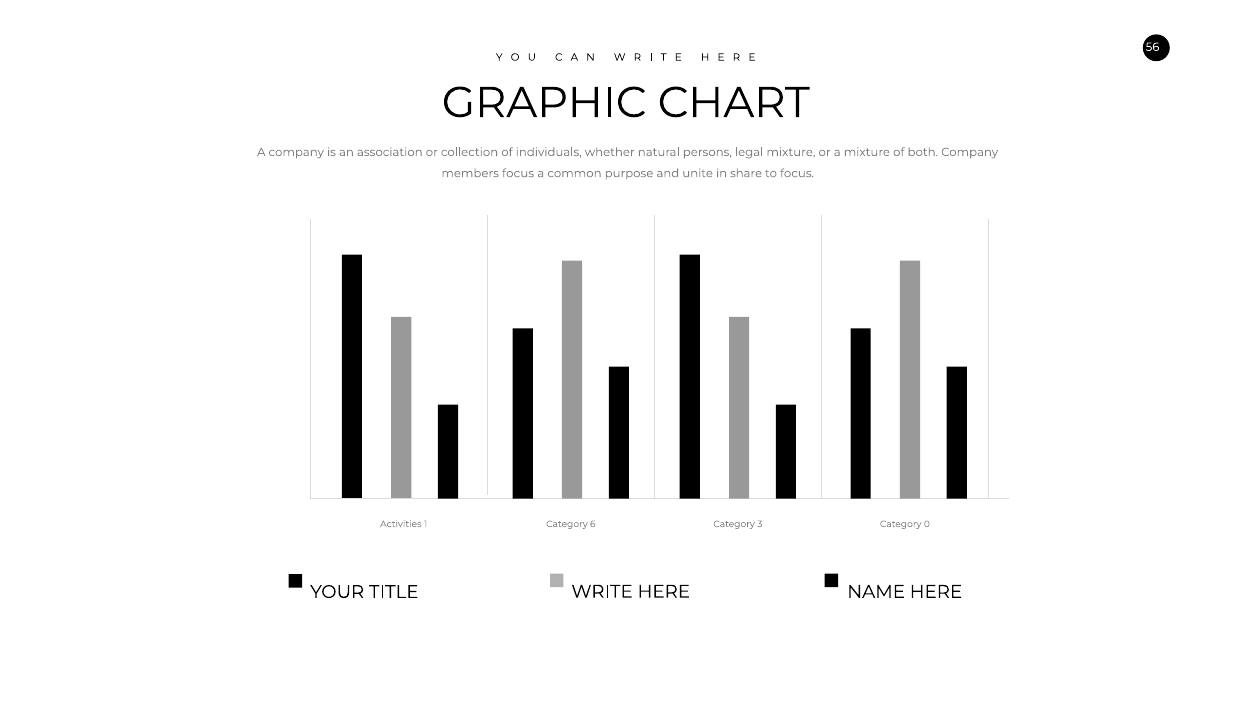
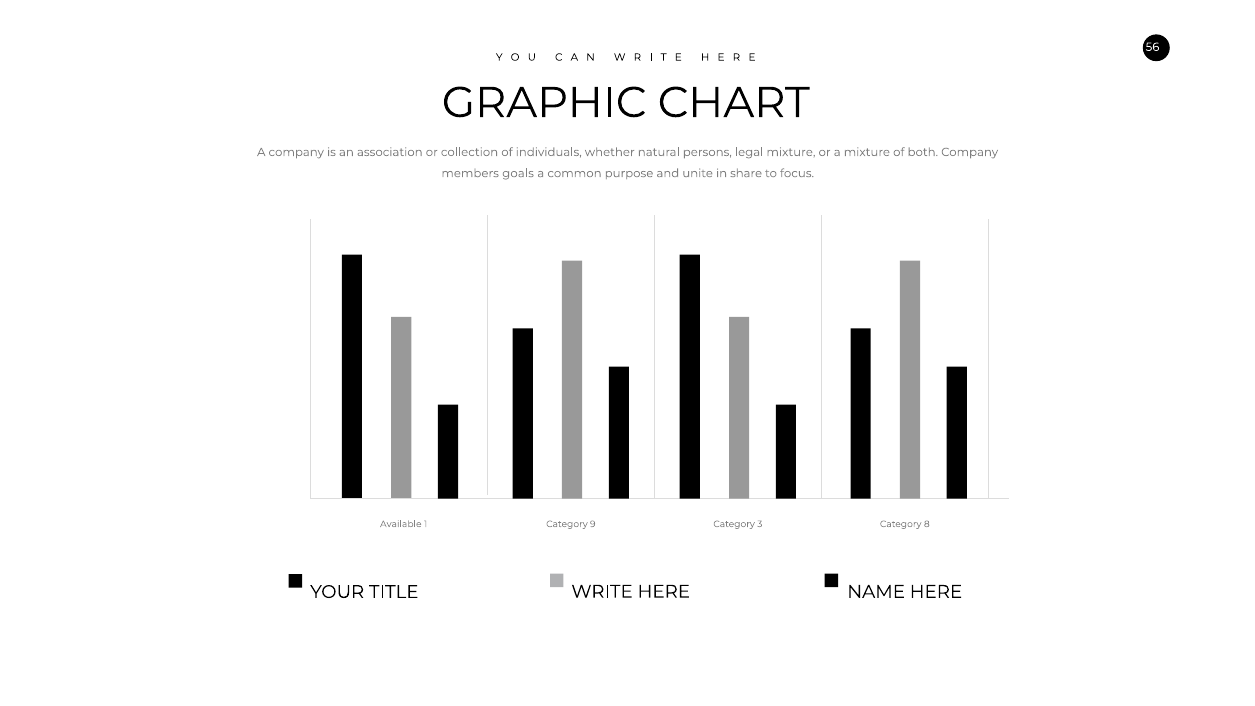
members focus: focus -> goals (518, 173)
Activities: Activities -> Available (401, 524)
6: 6 -> 9 (593, 524)
0: 0 -> 8 (927, 524)
